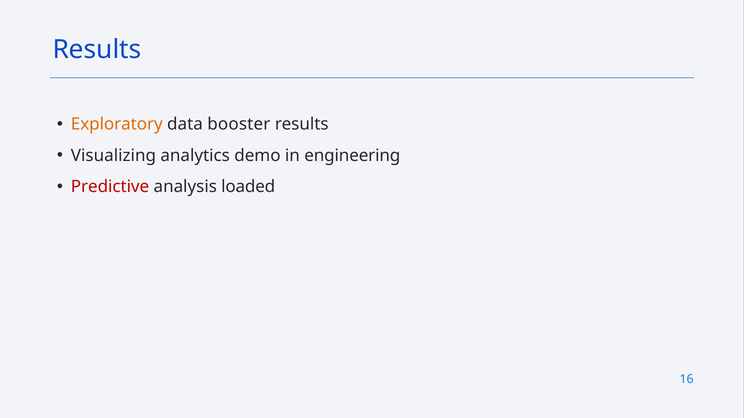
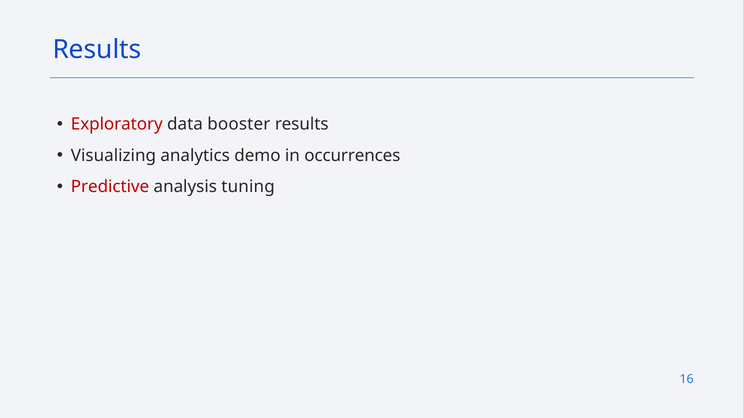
Exploratory colour: orange -> red (117, 124)
engineering: engineering -> occurrences (352, 156)
loaded: loaded -> tuning (248, 187)
